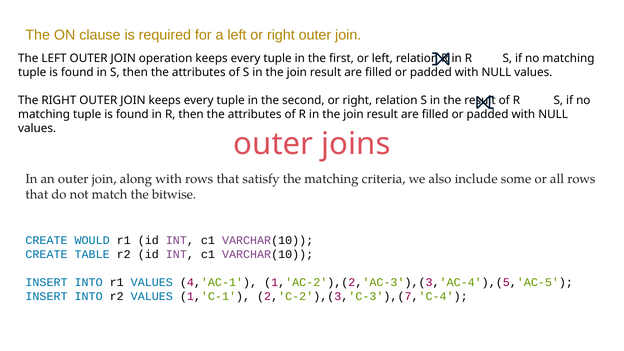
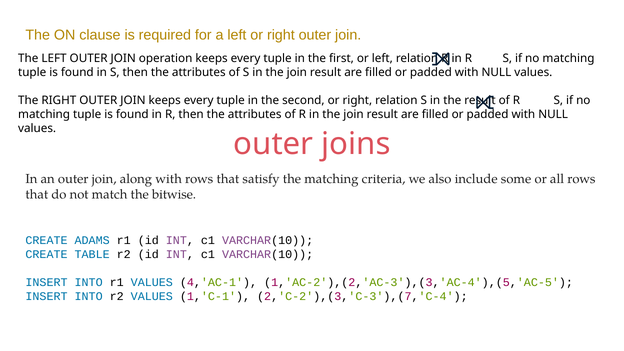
WOULD: WOULD -> ADAMS (92, 240)
